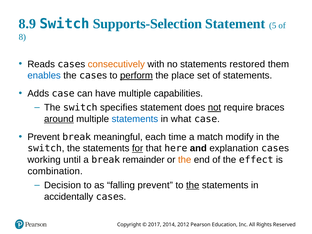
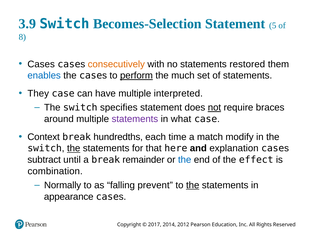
8.9: 8.9 -> 3.9 (27, 24)
Supports-Selection: Supports-Selection -> Becomes-Selection (147, 24)
Reads: Reads -> Cases (41, 64)
place: place -> much (183, 76)
Adds: Adds -> They (38, 93)
capabilities: capabilities -> interpreted (178, 93)
around underline: present -> none (59, 119)
statements colour: blue -> purple (135, 119)
Prevent: Prevent -> Context (44, 137)
meaningful: meaningful -> hundredths (118, 137)
the underline: none -> present (74, 148)
for underline: present -> none (138, 148)
working: working -> subtract (44, 160)
the colour: orange -> blue (185, 160)
Decision: Decision -> Normally (63, 185)
accidentally: accidentally -> appearance (69, 197)
